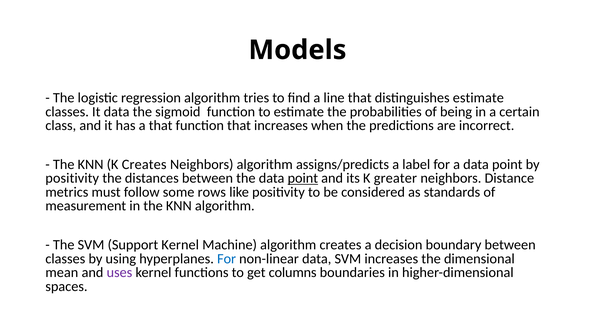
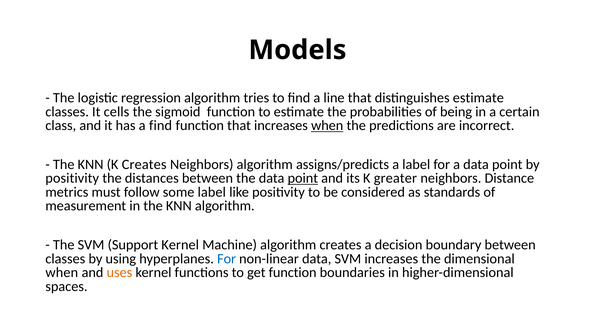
It data: data -> cells (117, 112)
a that: that -> find (161, 125)
when underline: none -> present (327, 125)
some rows: rows -> label (212, 192)
mean: mean -> when (62, 272)
uses colour: purple -> orange (119, 272)
get columns: columns -> function (293, 272)
